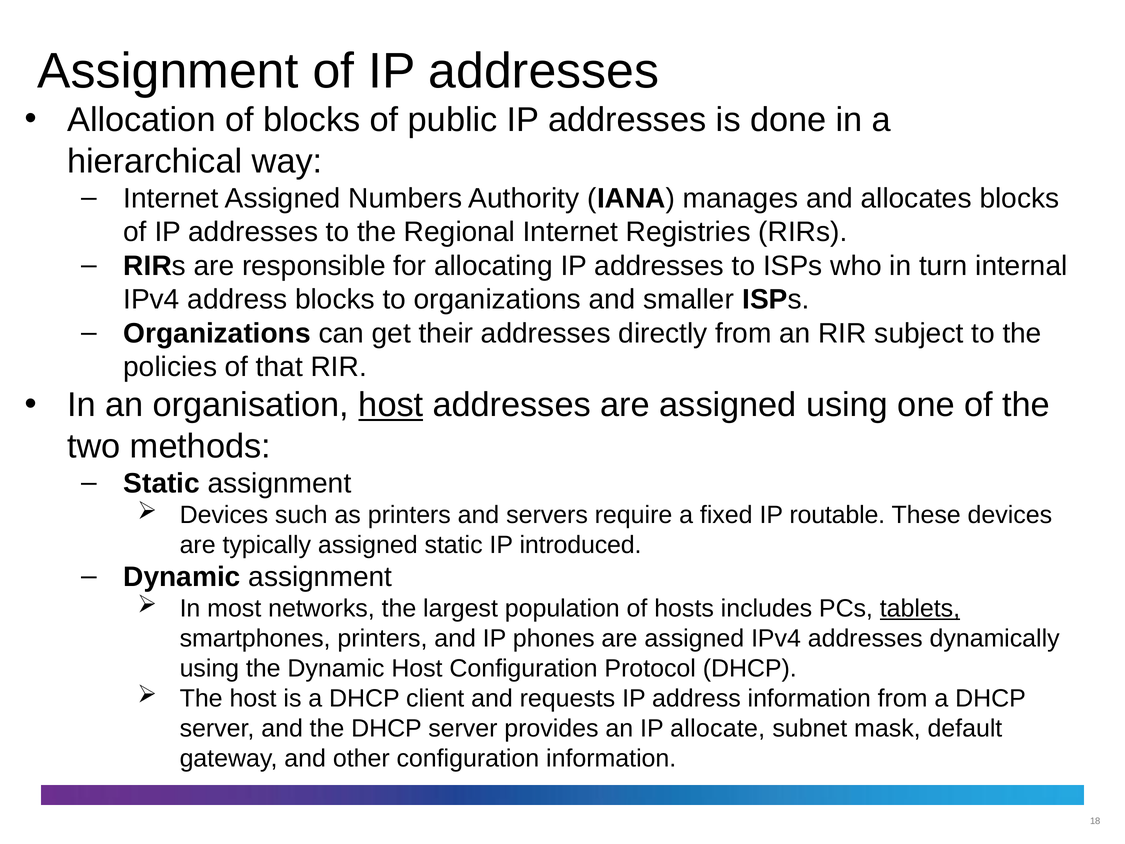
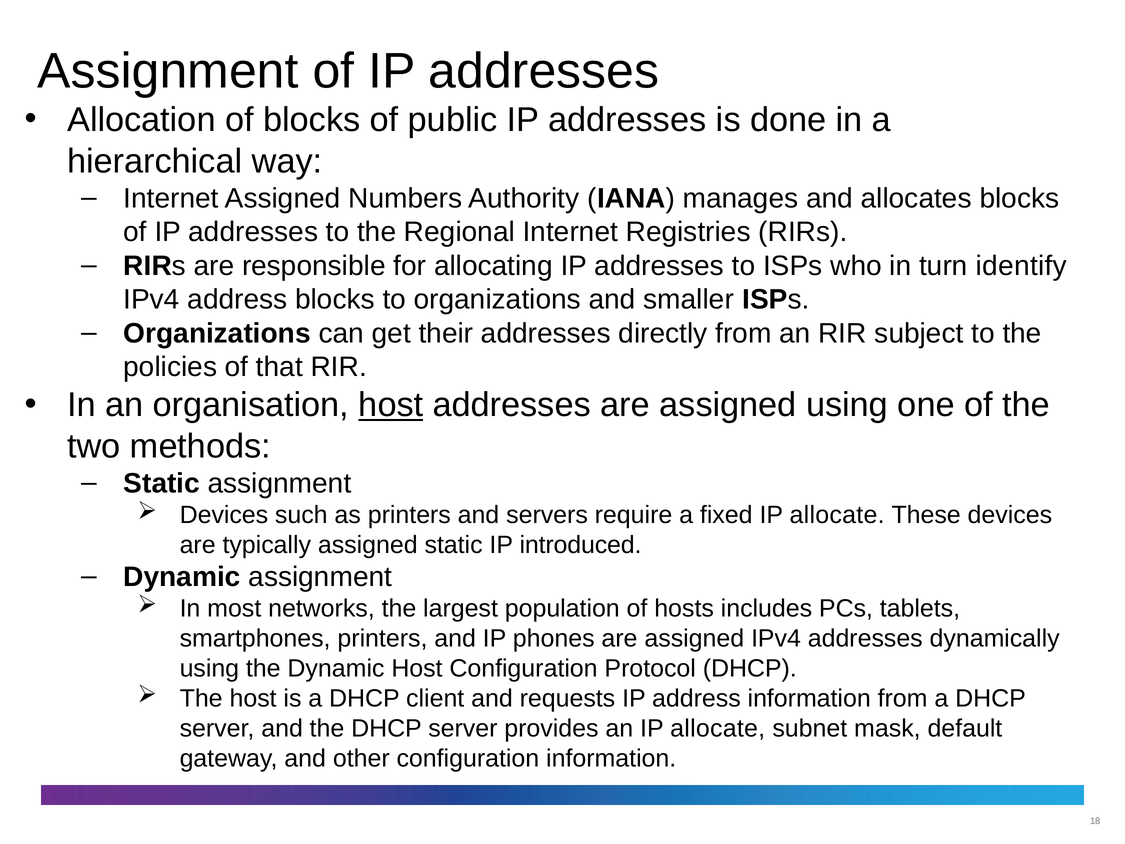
internal: internal -> identify (1021, 266)
fixed IP routable: routable -> allocate (837, 515)
tablets underline: present -> none (920, 609)
